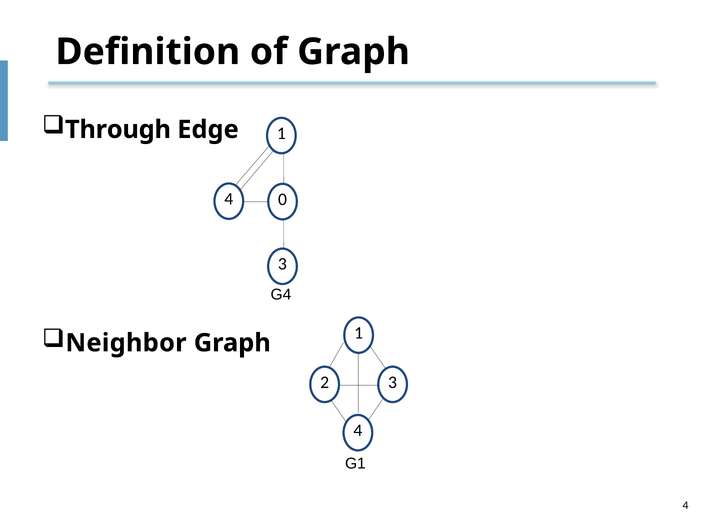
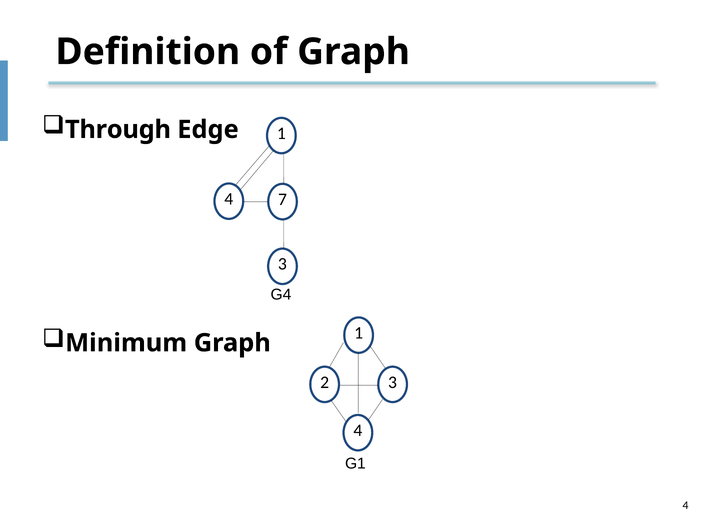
0: 0 -> 7 (283, 199)
Neighbor: Neighbor -> Minimum (126, 343)
